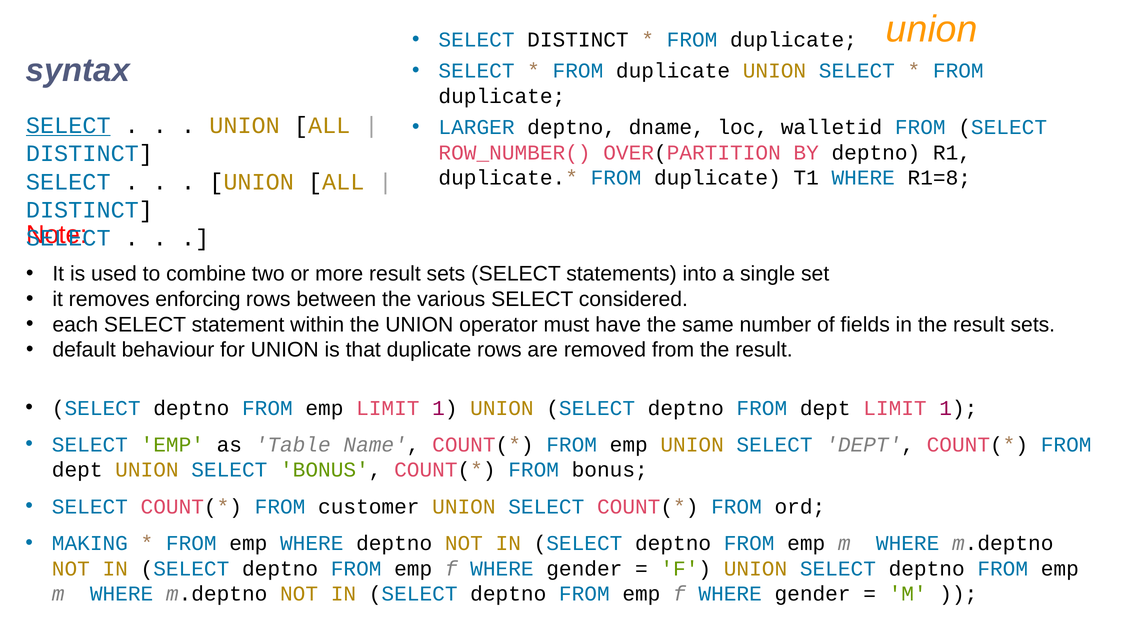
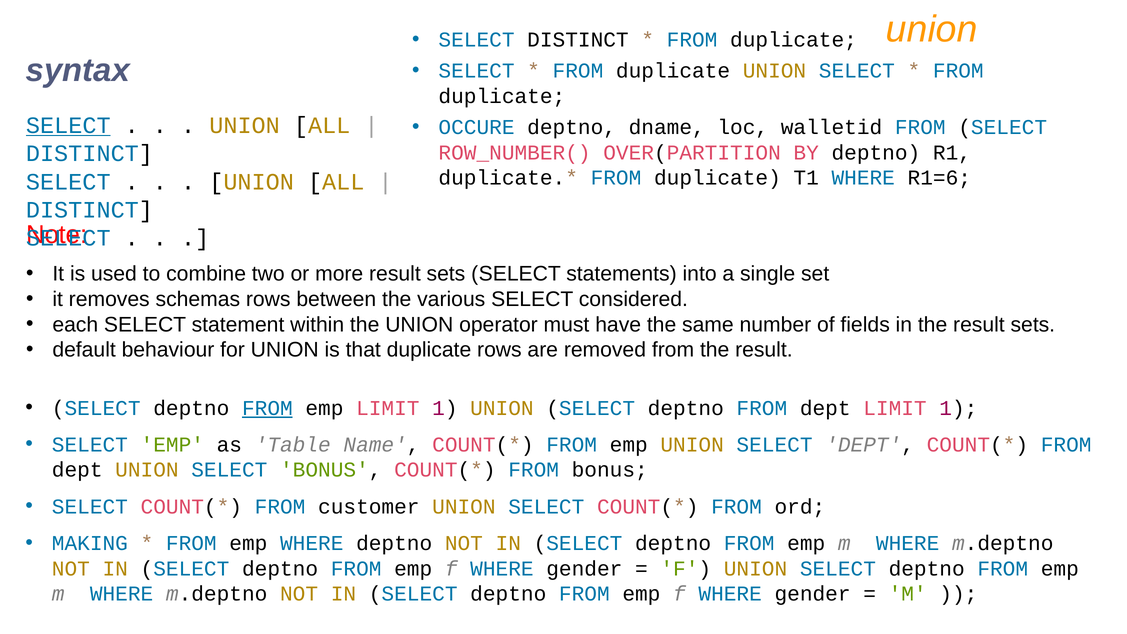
LARGER: LARGER -> OCCURE (477, 127)
R1=8: R1=8 -> R1=6 (939, 178)
enforcing: enforcing -> schemas (198, 299)
FROM underline: none -> present (267, 408)
